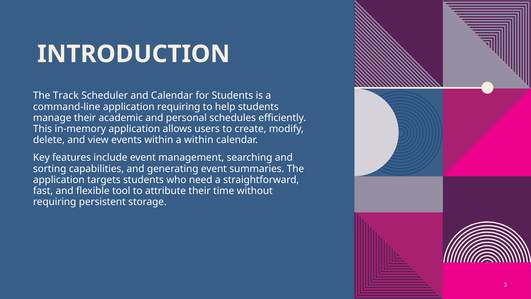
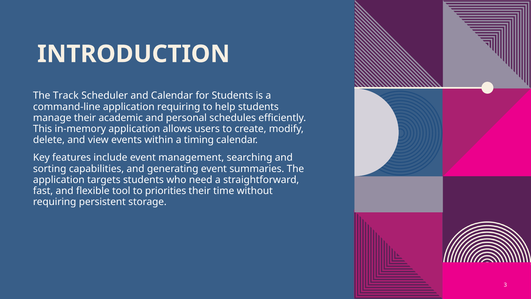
a within: within -> timing (199, 140)
attribute: attribute -> priorities (166, 191)
